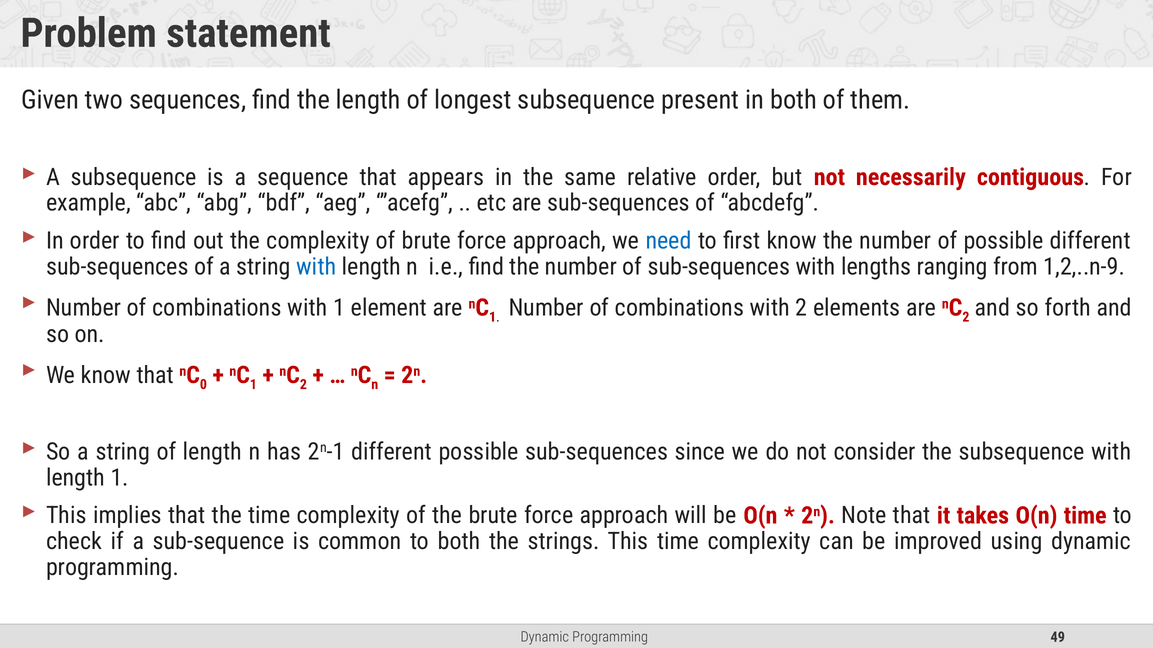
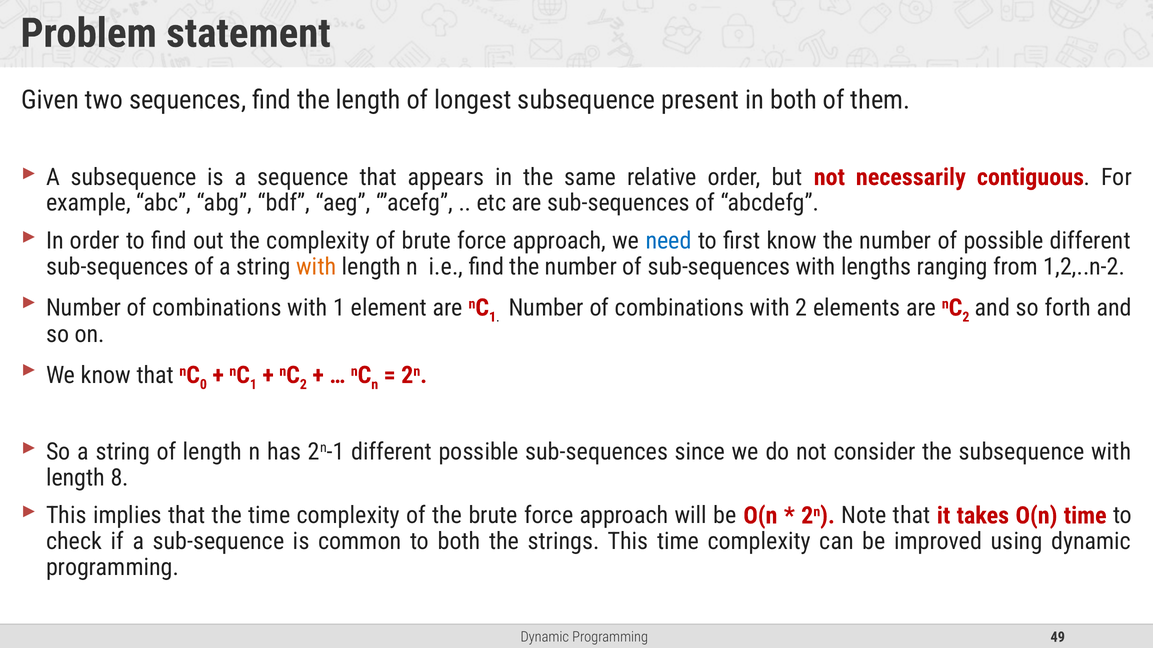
with colour: blue -> orange (316, 267)
1,2,..n-9: 1,2,..n-9 -> 1,2,..n-2 (1084, 267)
length 1: 1 -> 8 (120, 478)
